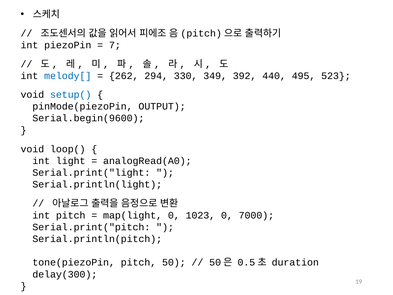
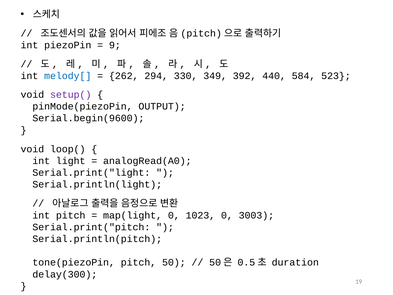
7: 7 -> 9 (115, 45)
495: 495 -> 584 (304, 76)
setup( colour: blue -> purple (71, 95)
7000: 7000 -> 3003 (256, 215)
